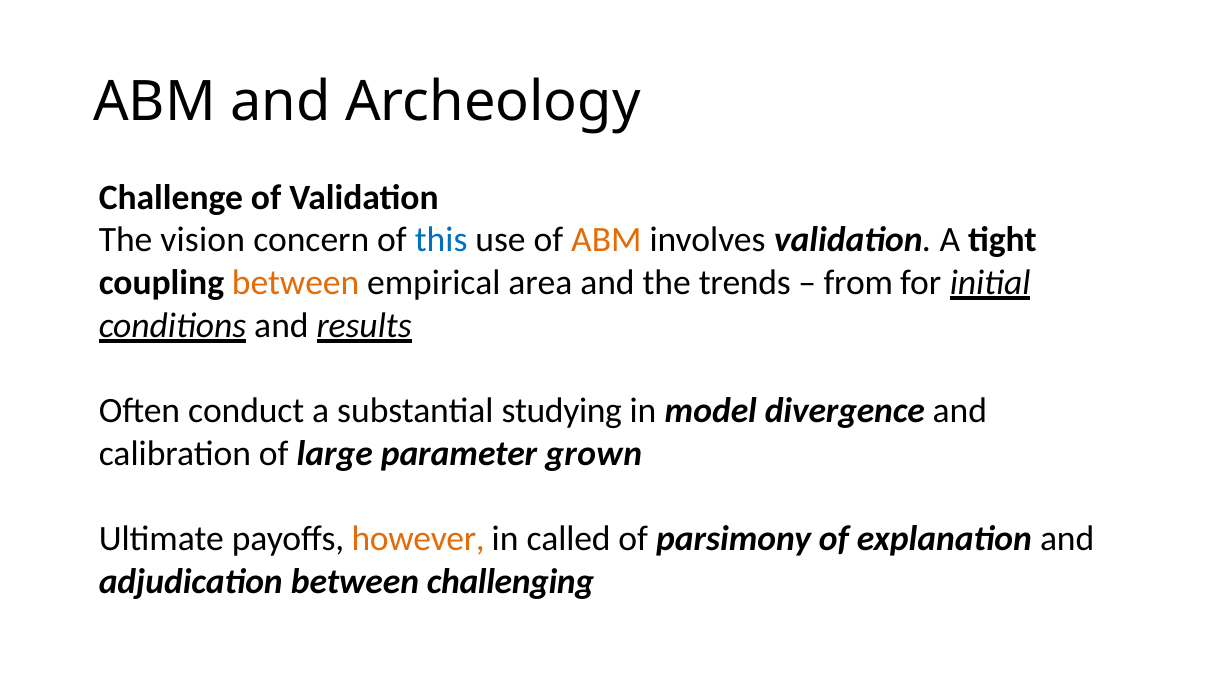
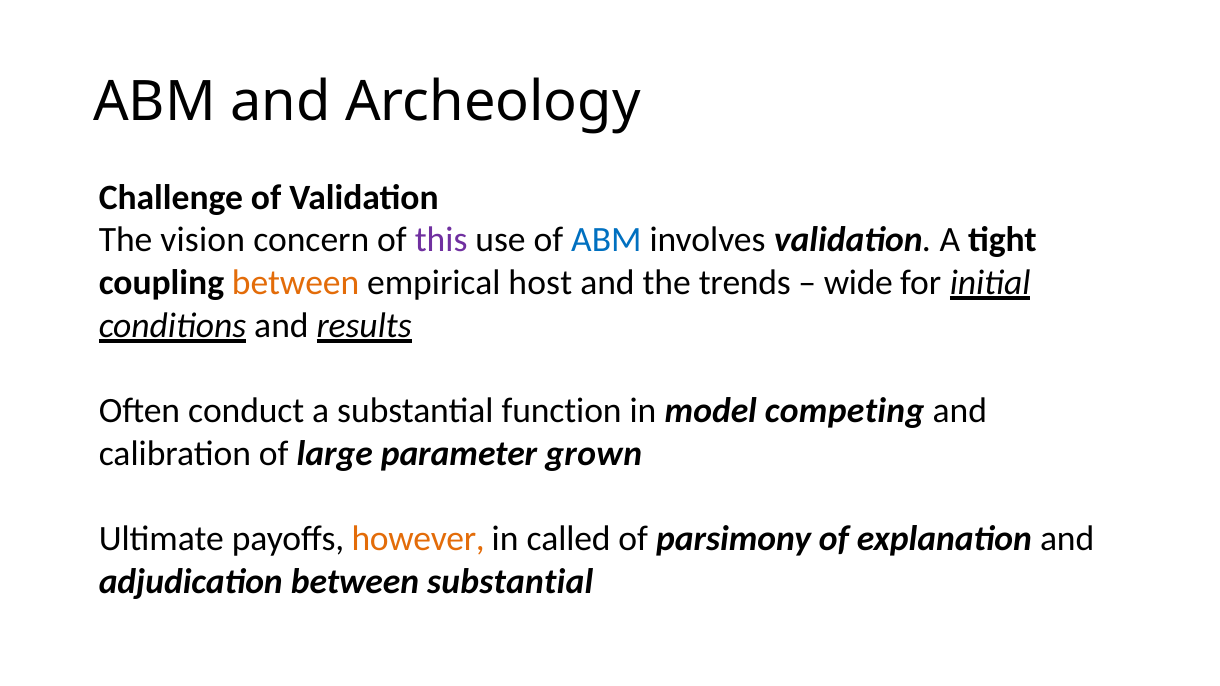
this colour: blue -> purple (441, 240)
ABM colour: orange -> blue (606, 240)
area: area -> host (540, 283)
from: from -> wide (858, 283)
studying: studying -> function (562, 411)
divergence: divergence -> competing (845, 411)
between challenging: challenging -> substantial (510, 582)
